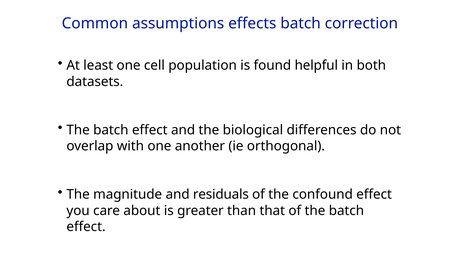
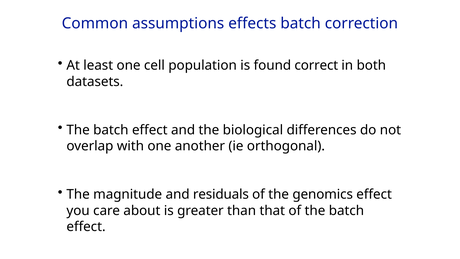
helpful: helpful -> correct (316, 65)
confound: confound -> genomics (323, 194)
